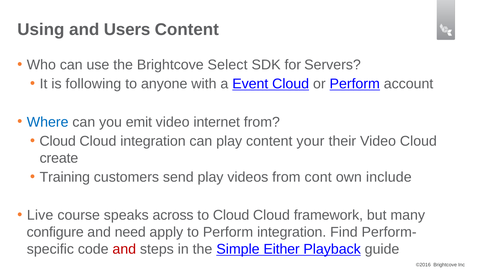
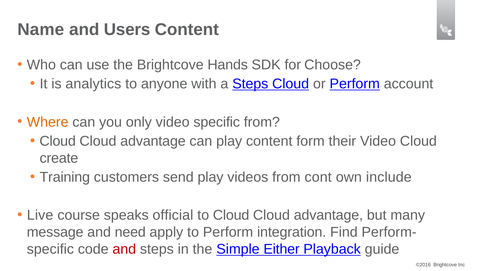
Using: Using -> Name (41, 30)
Select: Select -> Hands (228, 65)
Servers: Servers -> Choose (333, 65)
following: following -> analytics (93, 84)
a Event: Event -> Steps (250, 84)
Where colour: blue -> orange (48, 122)
emit: emit -> only (139, 122)
video internet: internet -> specific (217, 122)
integration: integration -> advantage (153, 141)
your: your -> form (311, 141)
across: across -> official (173, 216)
framework: framework -> advantage (328, 216)
configure: configure -> message (55, 233)
